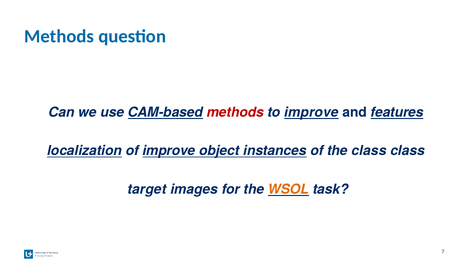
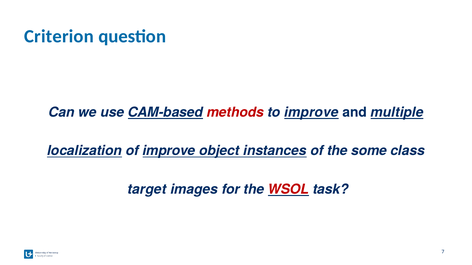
Methods: Methods -> Criterion (59, 37)
features: features -> multiple (397, 113)
the class: class -> some (369, 151)
WSOL colour: orange -> red (289, 190)
